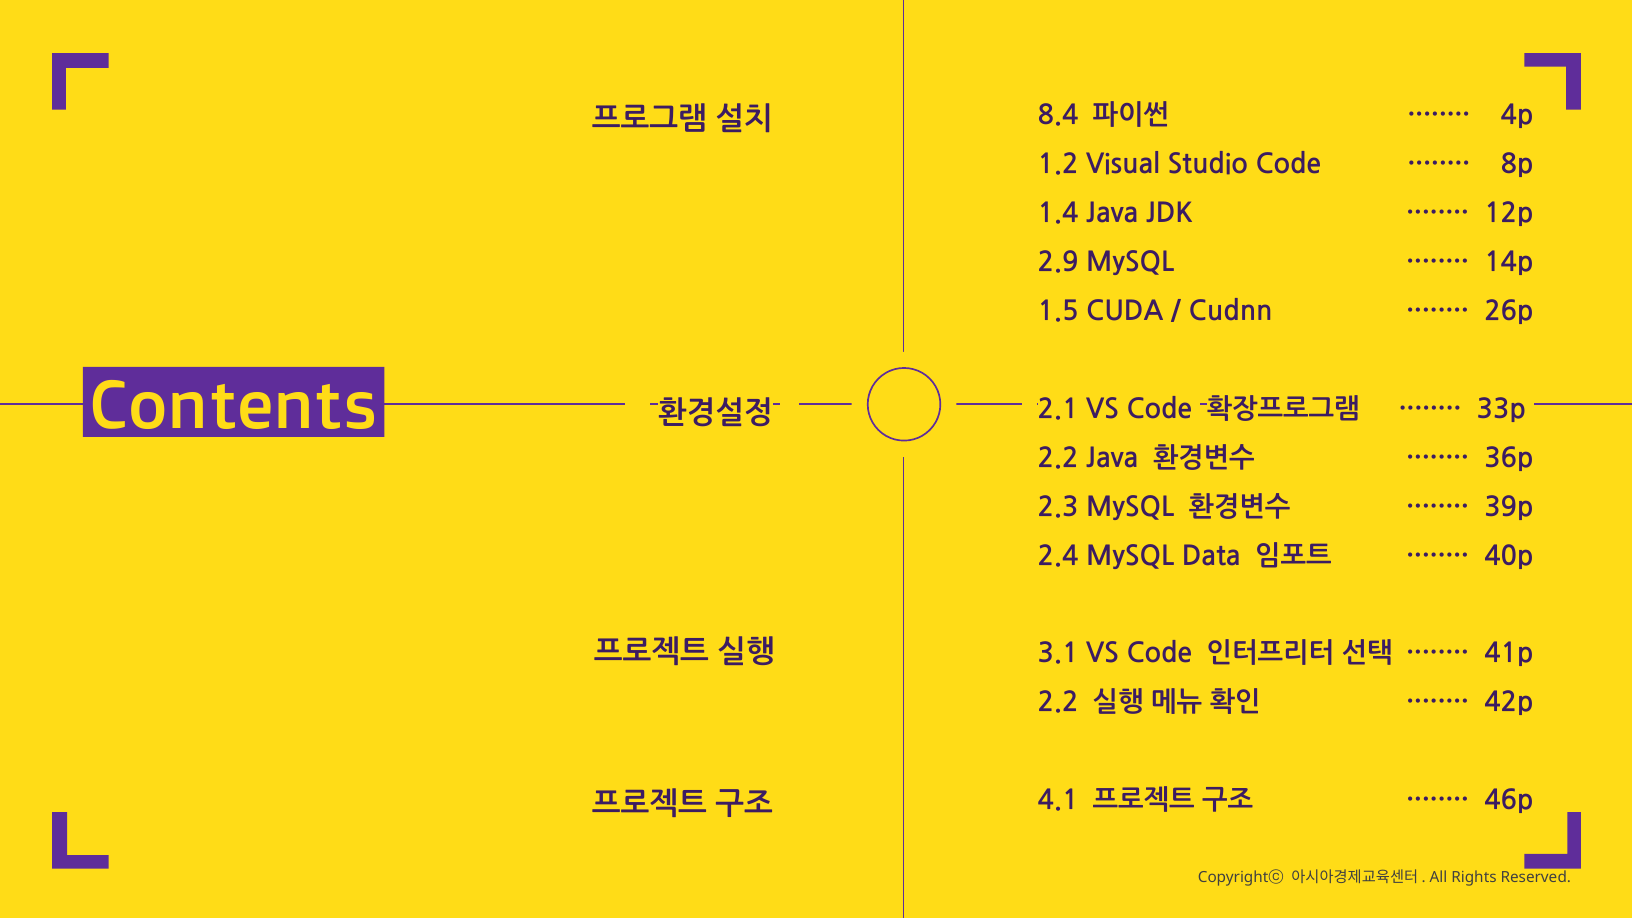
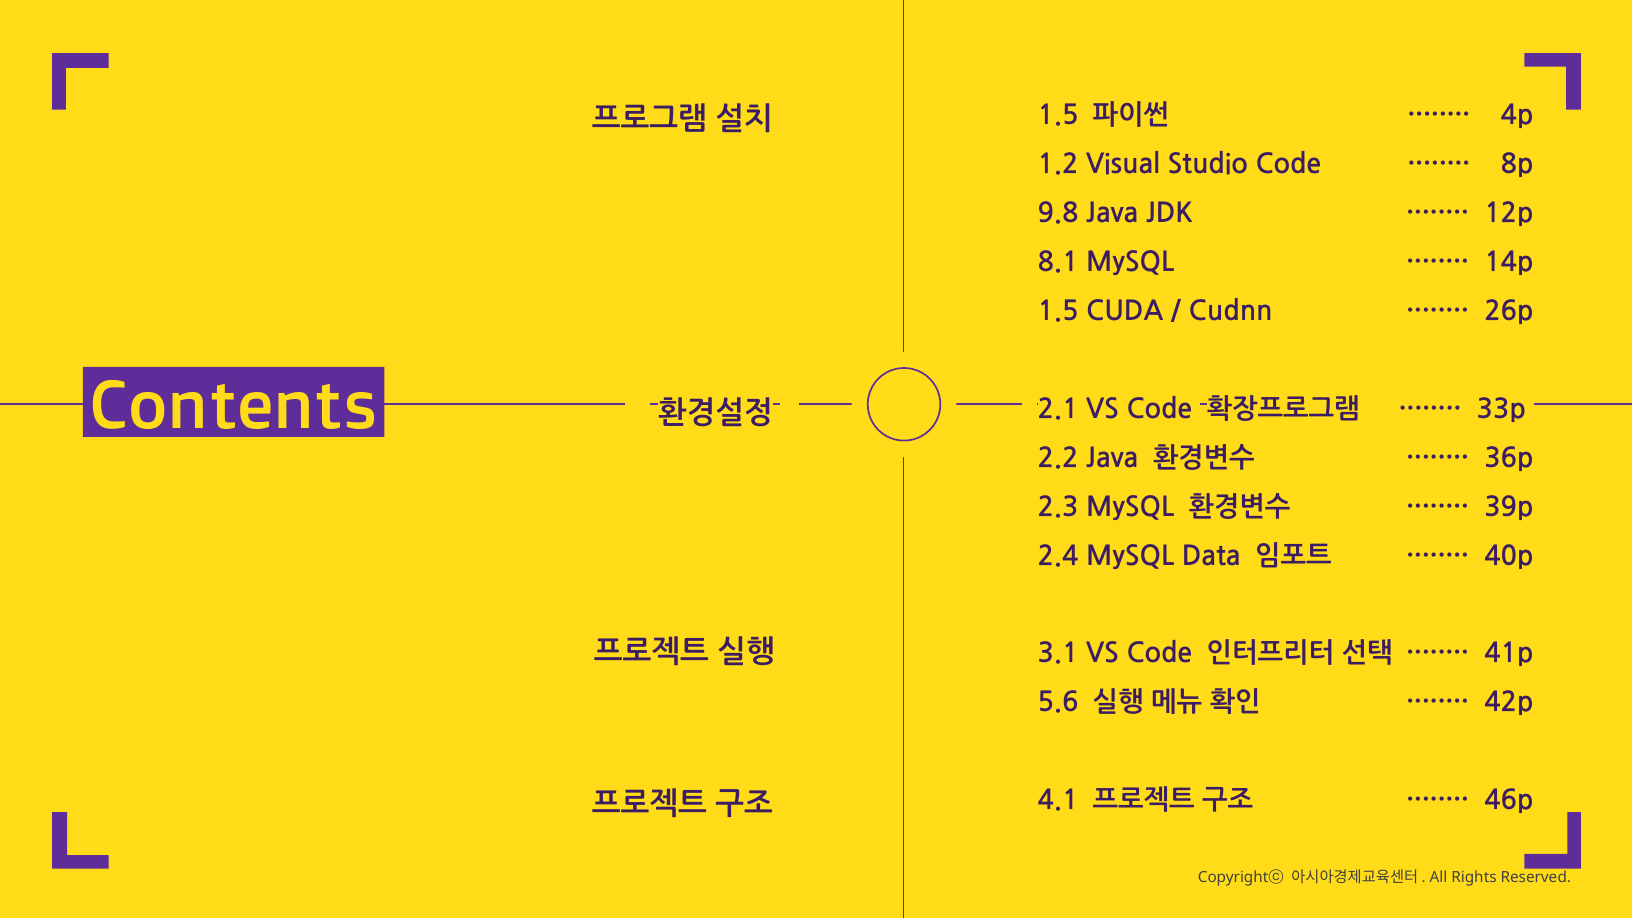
8.4: 8.4 -> 1.5 (1058, 116)
1.4: 1.4 -> 9.8 (1058, 214)
2.9: 2.9 -> 8.1 (1058, 263)
2.2: 2.2 -> 5.6 (1058, 703)
